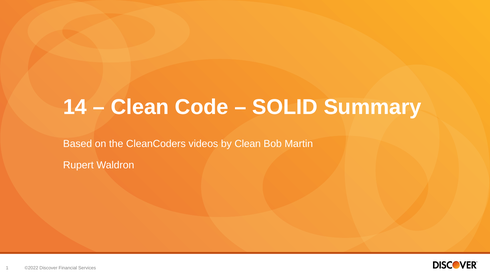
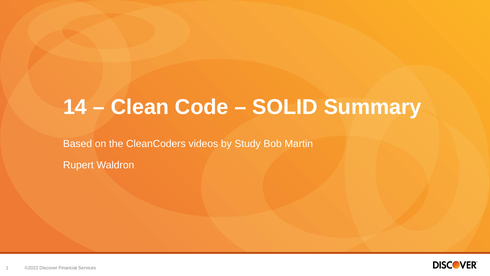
by Clean: Clean -> Study (248, 144)
